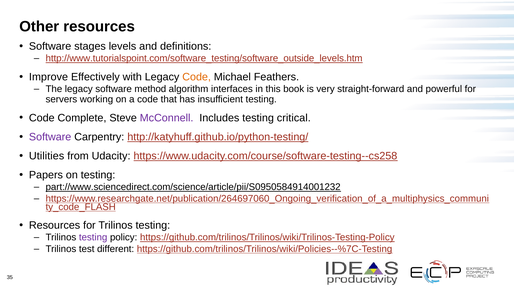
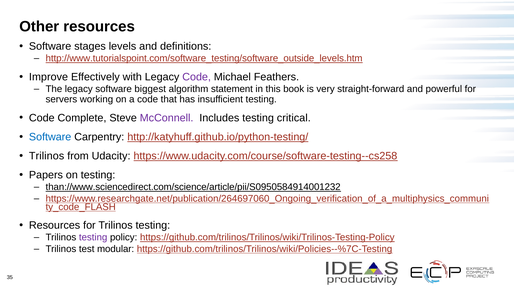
Code colour: orange -> purple (197, 77)
method: method -> biggest (150, 89)
interfaces: interfaces -> statement (232, 89)
Software colour: purple -> blue (50, 137)
Utilities: Utilities -> Trilinos (47, 156)
part://www.sciencedirect.com/science/article/pii/S0950584914001232: part://www.sciencedirect.com/science/article/pii/S0950584914001232 -> than://www.sciencedirect.com/science/article/pii/S0950584914001232 (193, 187)
different: different -> modular (116, 249)
